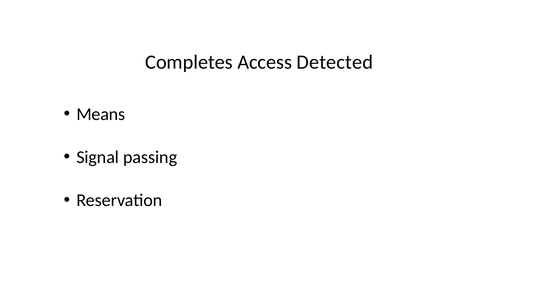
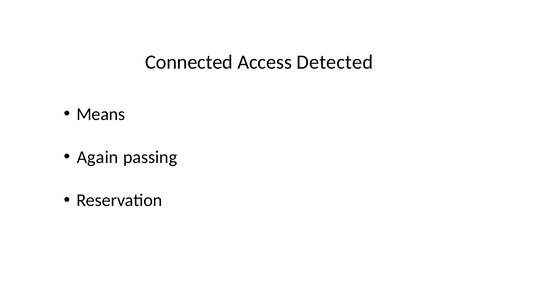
Completes: Completes -> Connected (189, 62)
Signal: Signal -> Again (98, 157)
